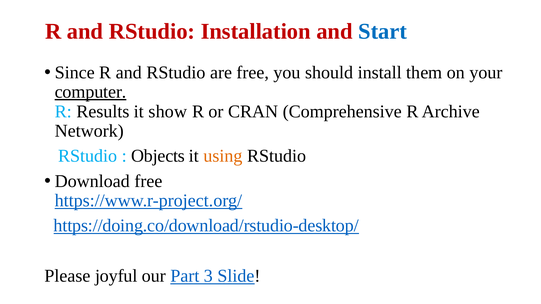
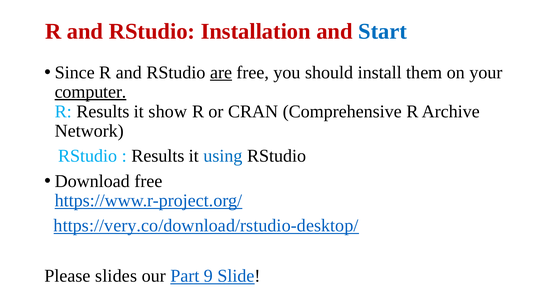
are underline: none -> present (221, 73)
Objects: Objects -> Results (158, 156)
using colour: orange -> blue (223, 156)
https://doing.co/download/rstudio-desktop/: https://doing.co/download/rstudio-desktop/ -> https://very.co/download/rstudio-desktop/ (206, 226)
joyful: joyful -> slides (116, 276)
3: 3 -> 9 (208, 276)
